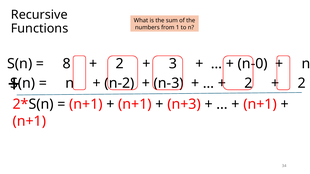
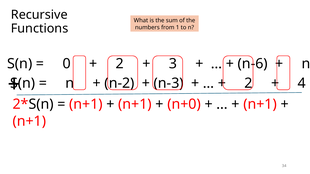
8: 8 -> 0 (67, 64)
n-0: n-0 -> n-6 (253, 64)
2: 2 -> 4 (302, 83)
n+3: n+3 -> n+0 (184, 104)
